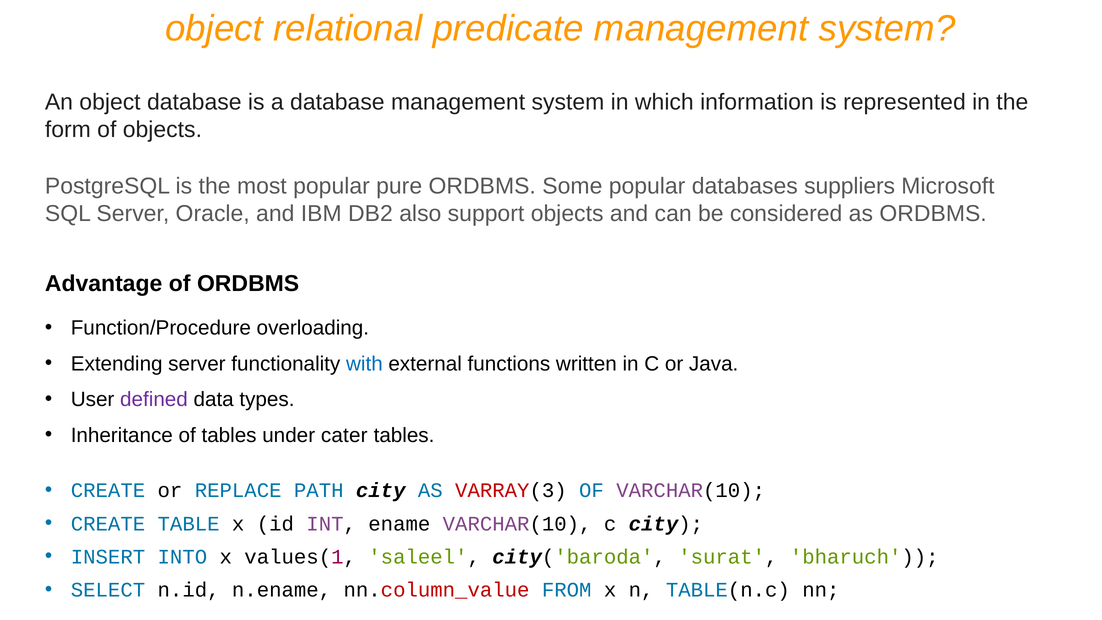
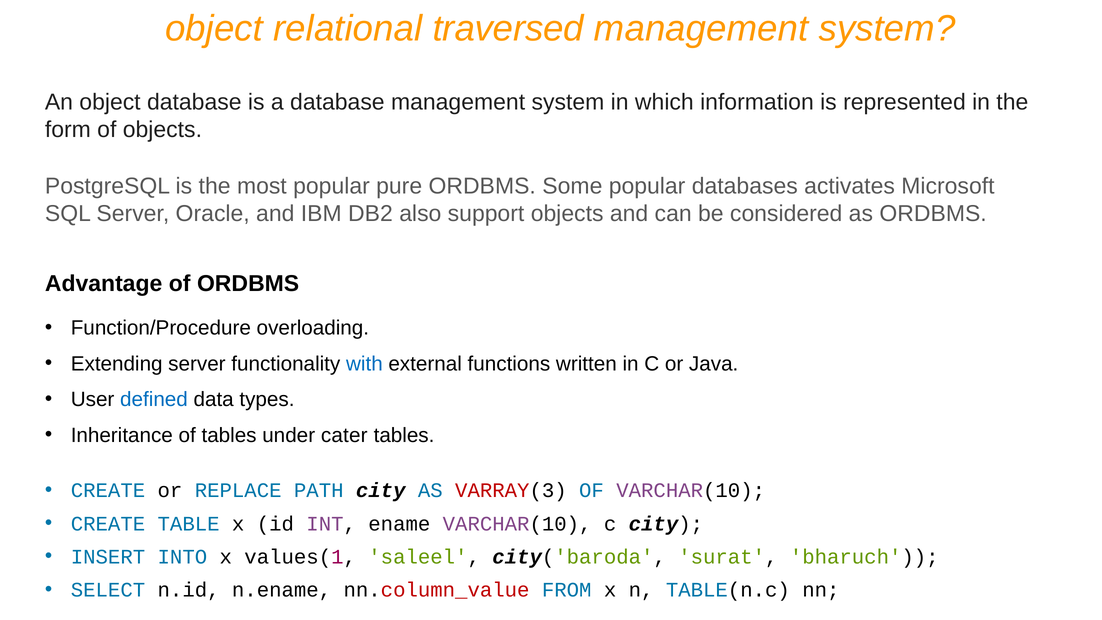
predicate: predicate -> traversed (508, 29)
suppliers: suppliers -> activates (850, 186)
defined colour: purple -> blue (154, 399)
